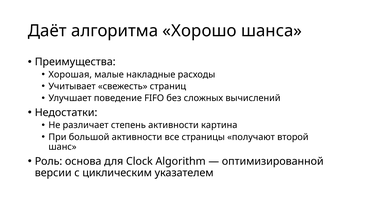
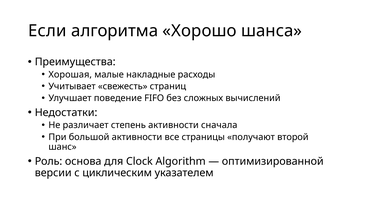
Даёт: Даёт -> Если (47, 31)
картина: картина -> сначала (219, 125)
